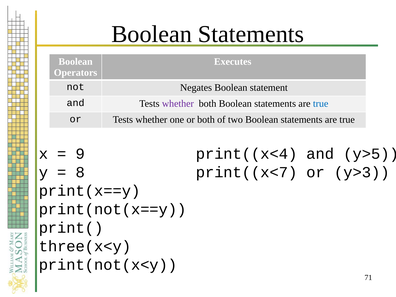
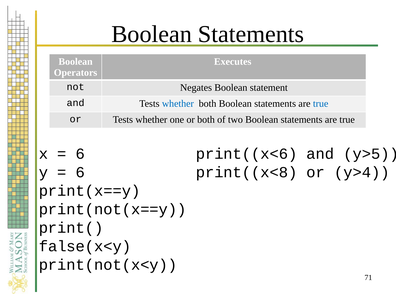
whether colour: purple -> blue (178, 104)
9: 9 -> 6 (80, 154)
print((x<4: print((x<4 -> print((x<6 (247, 154)
8: 8 -> 6 (80, 172)
print((x<7: print((x<7 -> print((x<8 (247, 172)
y>3: y>3 -> y>4 (362, 172)
three(x<y: three(x<y -> false(x<y (85, 246)
